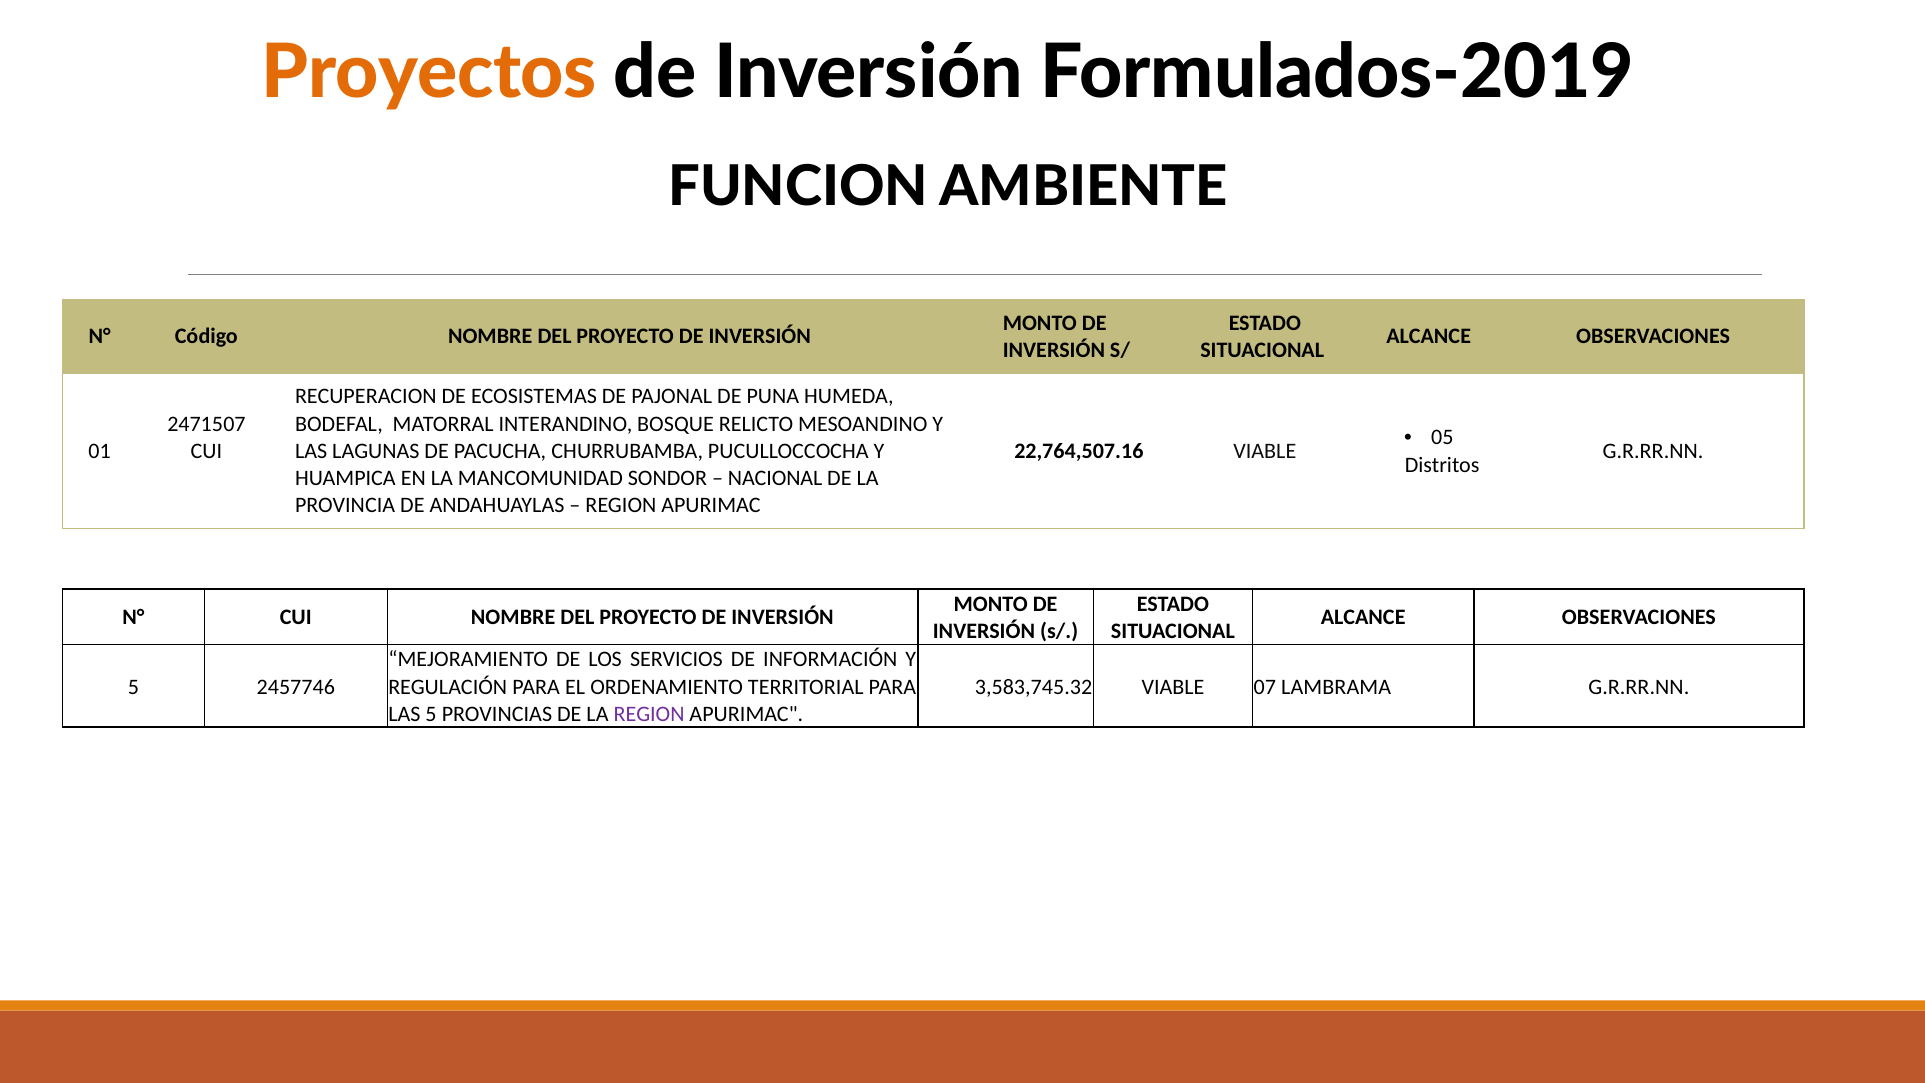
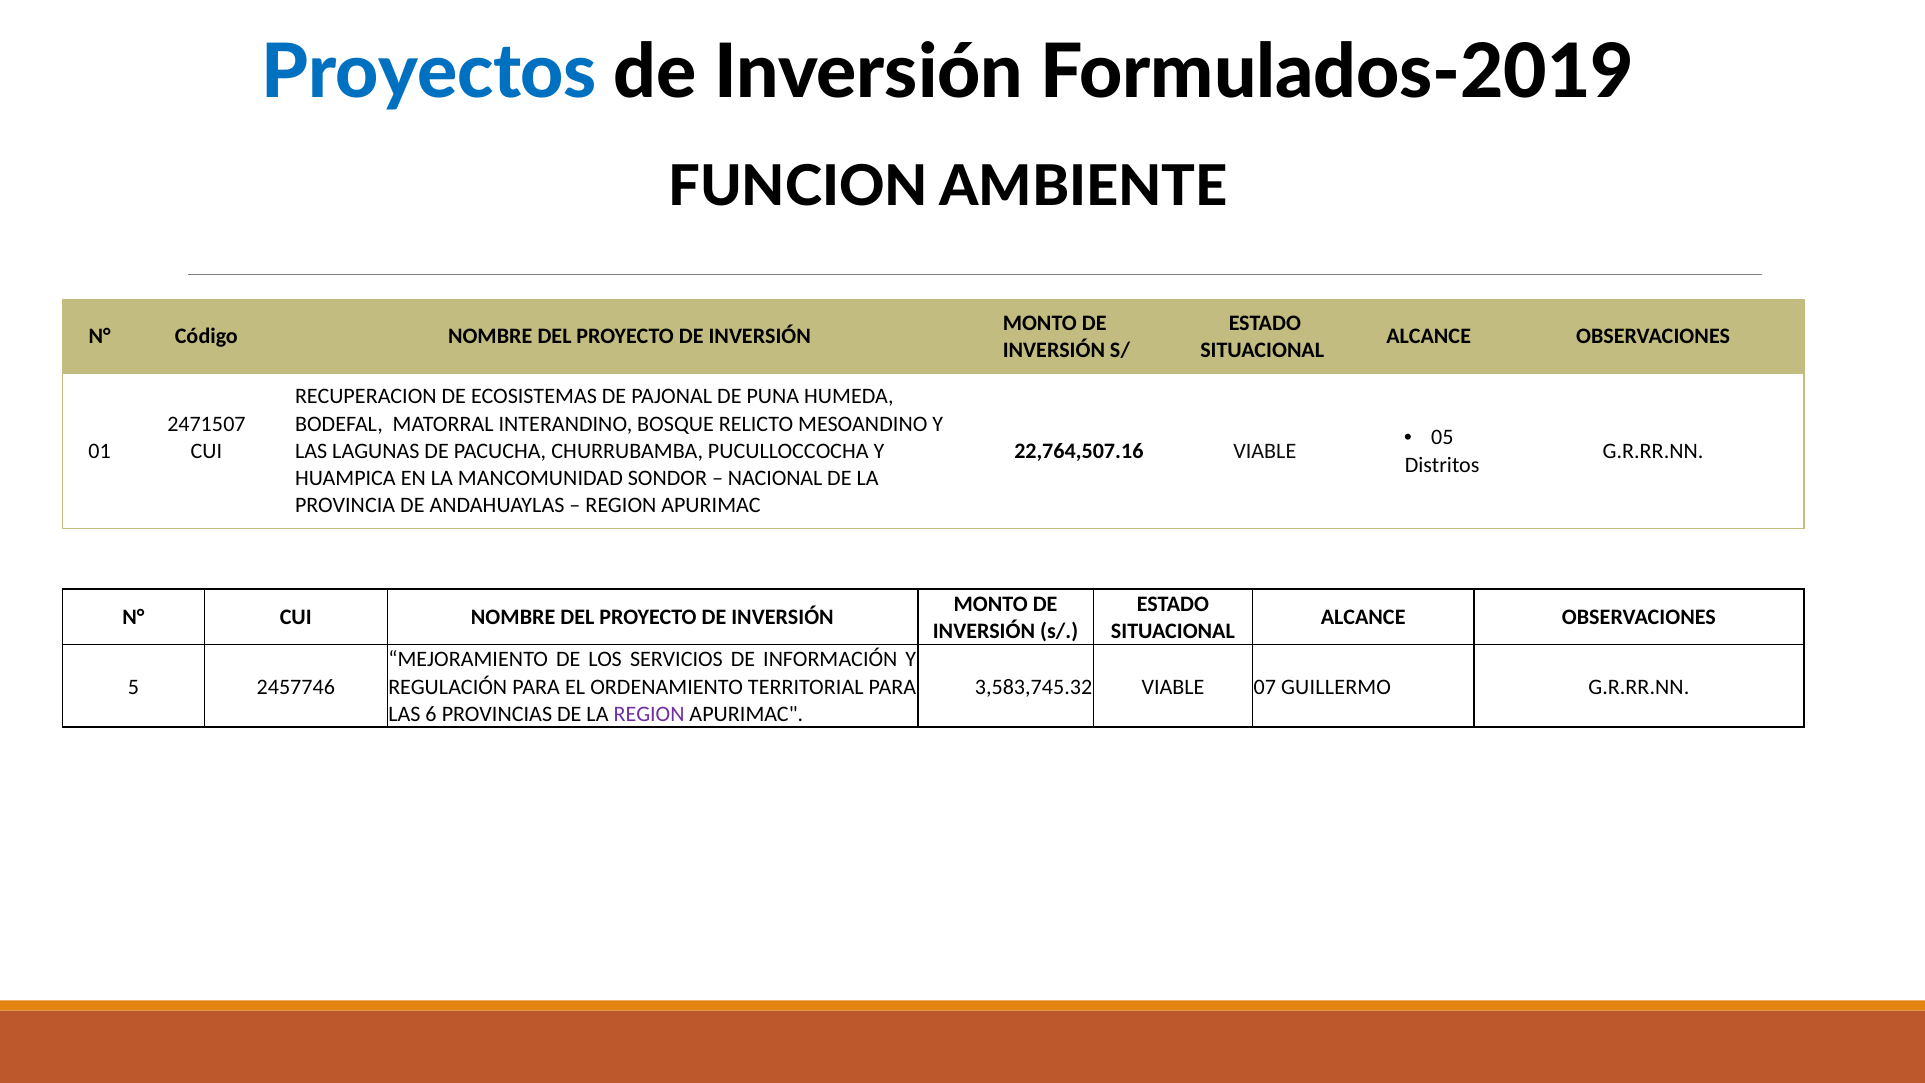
Proyectos colour: orange -> blue (429, 72)
LAMBRAMA: LAMBRAMA -> GUILLERMO (1336, 687)
LAS 5: 5 -> 6 (431, 714)
